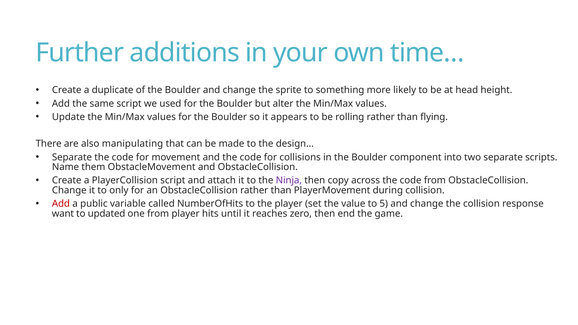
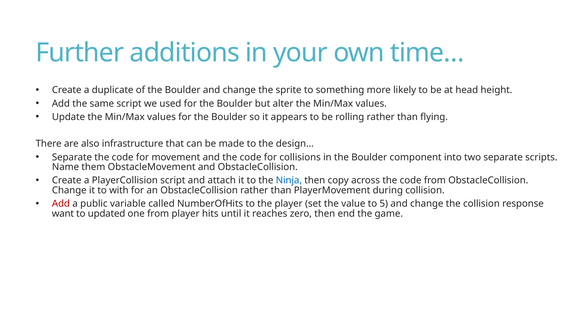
manipulating: manipulating -> infrastructure (133, 144)
Ninja colour: purple -> blue (289, 181)
only: only -> with (119, 190)
